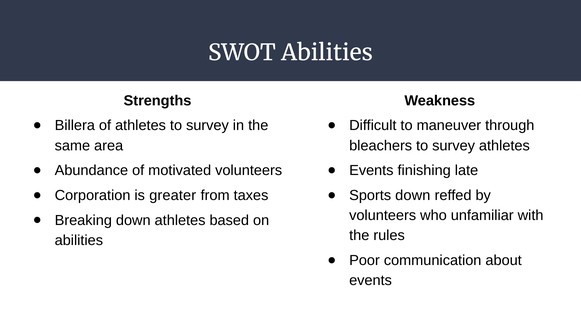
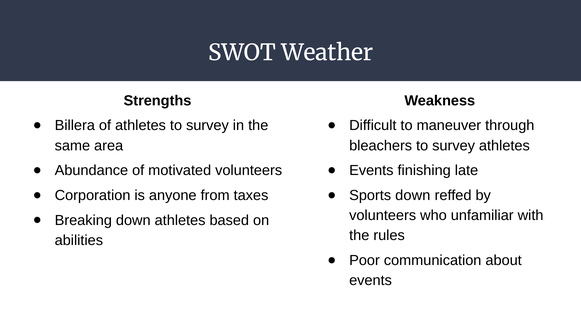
SWOT Abilities: Abilities -> Weather (327, 53)
greater: greater -> anyone (173, 195)
